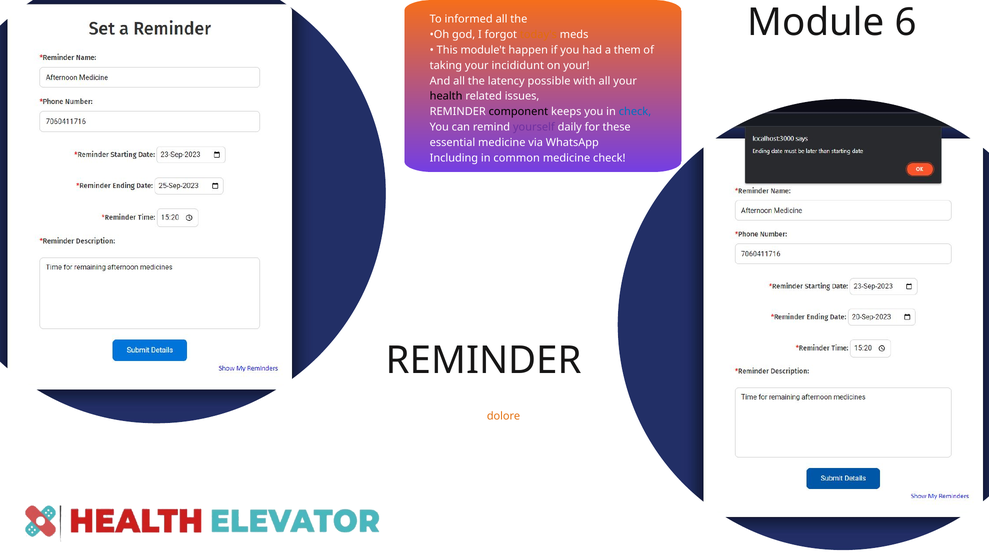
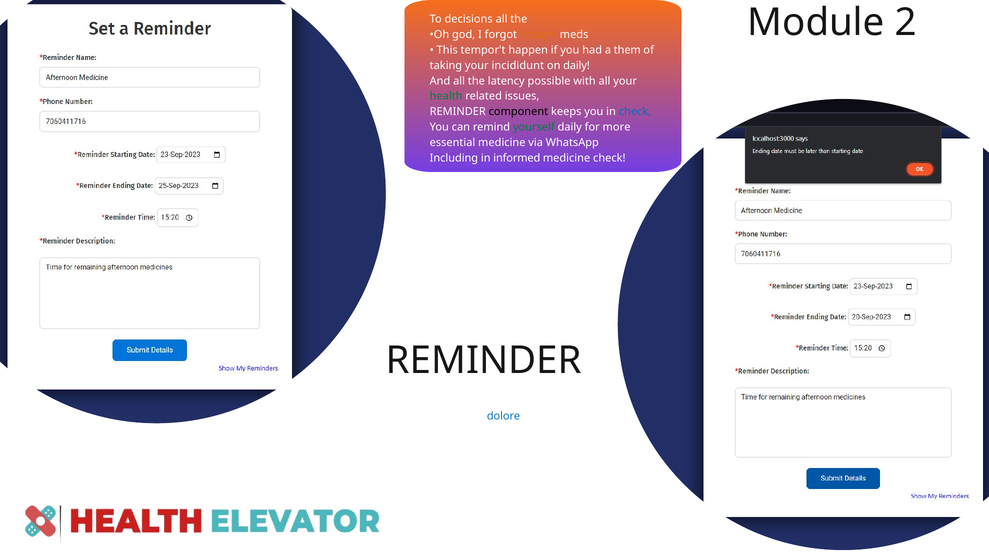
6: 6 -> 2 (906, 23)
informed: informed -> decisions (469, 19)
module't: module't -> tempor't (483, 50)
on your: your -> daily (576, 65)
health colour: black -> green (446, 96)
yourself colour: purple -> green (534, 127)
these: these -> more (617, 127)
common: common -> informed (517, 158)
dolore colour: orange -> blue (504, 416)
